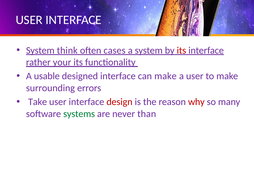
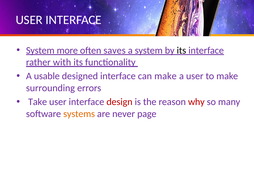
think: think -> more (67, 50)
cases: cases -> saves (115, 50)
its colour: red -> black (181, 50)
your: your -> with (62, 62)
systems colour: green -> orange (79, 113)
than: than -> page (147, 113)
